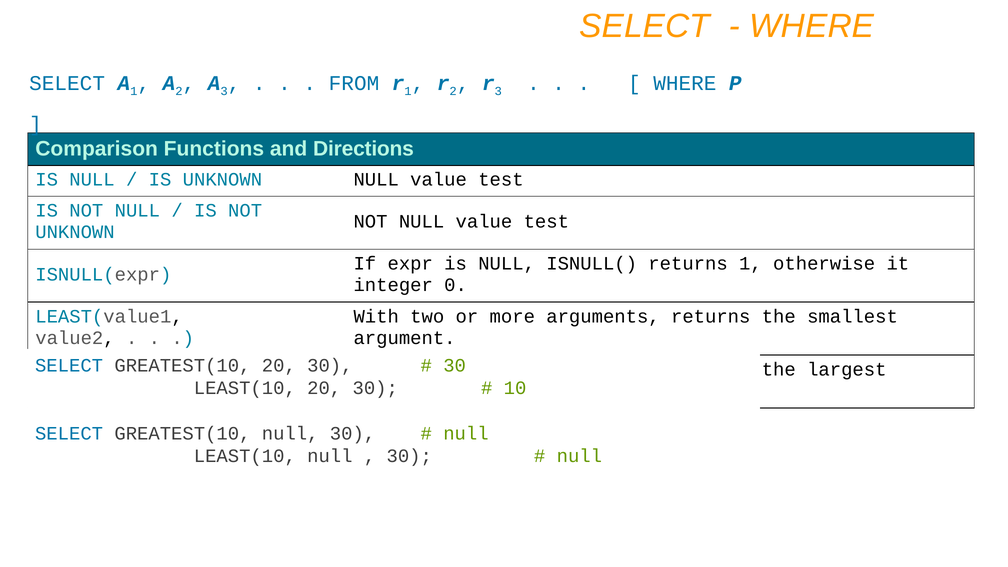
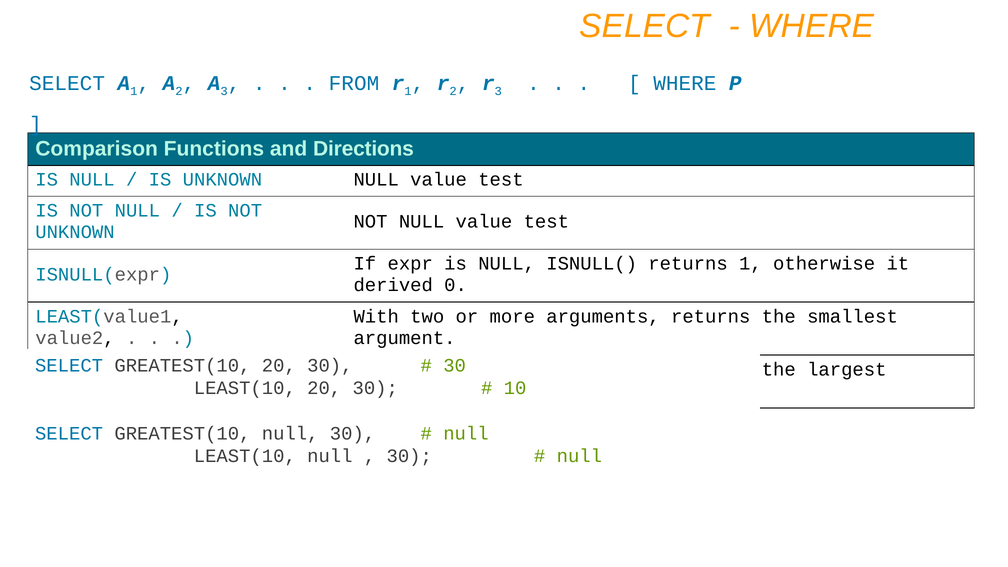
integer: integer -> derived (393, 285)
